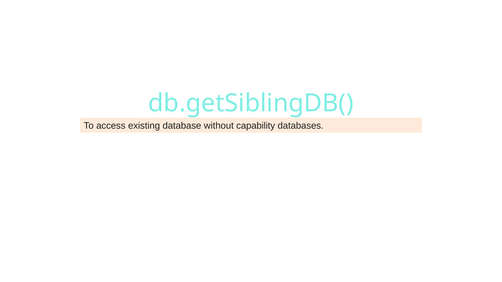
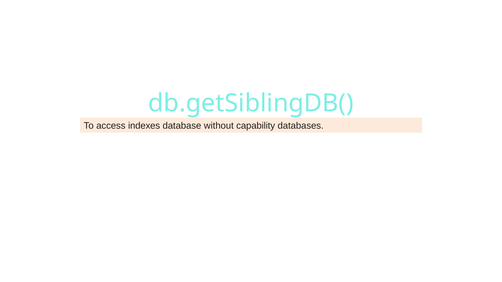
existing: existing -> indexes (144, 126)
